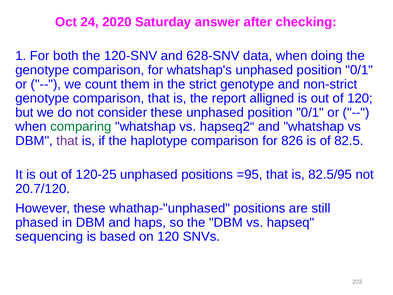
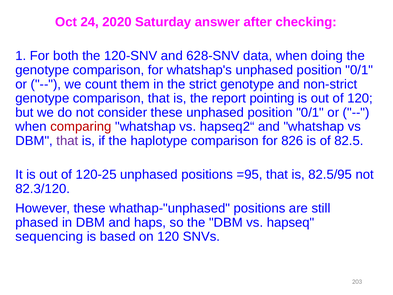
alligned: alligned -> pointing (272, 98)
comparing colour: green -> red (81, 127)
20.7/120: 20.7/120 -> 82.3/120 (43, 189)
